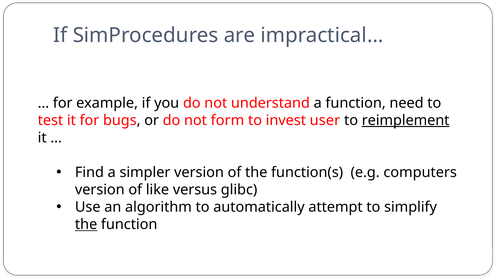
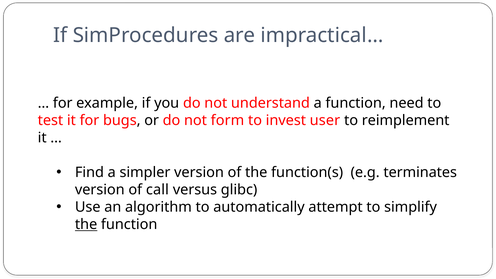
reimplement underline: present -> none (406, 120)
computers: computers -> terminates (420, 172)
like: like -> call (157, 190)
